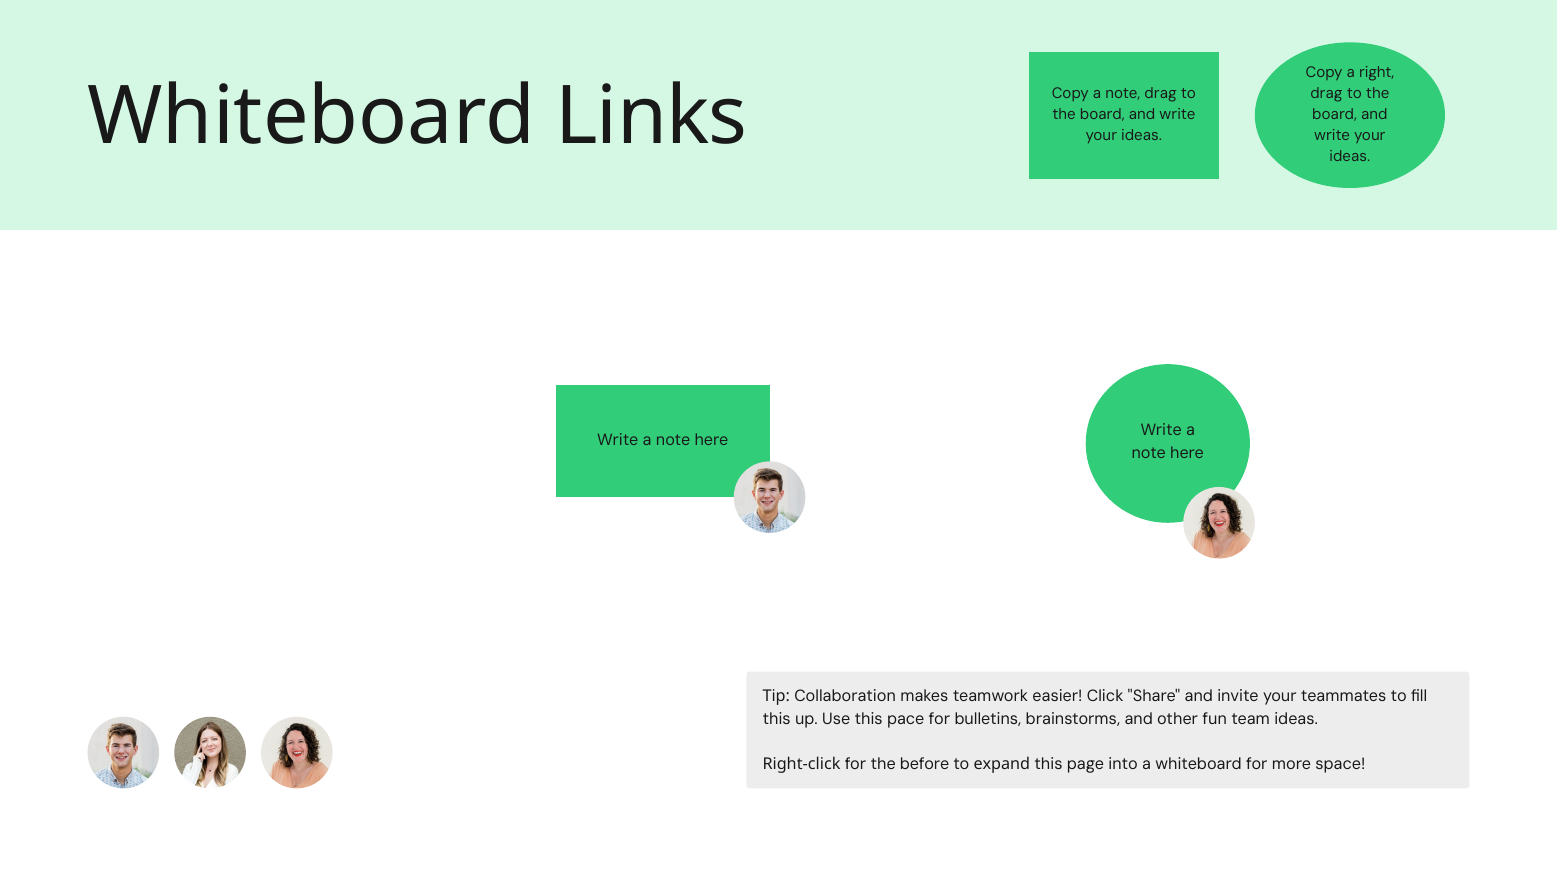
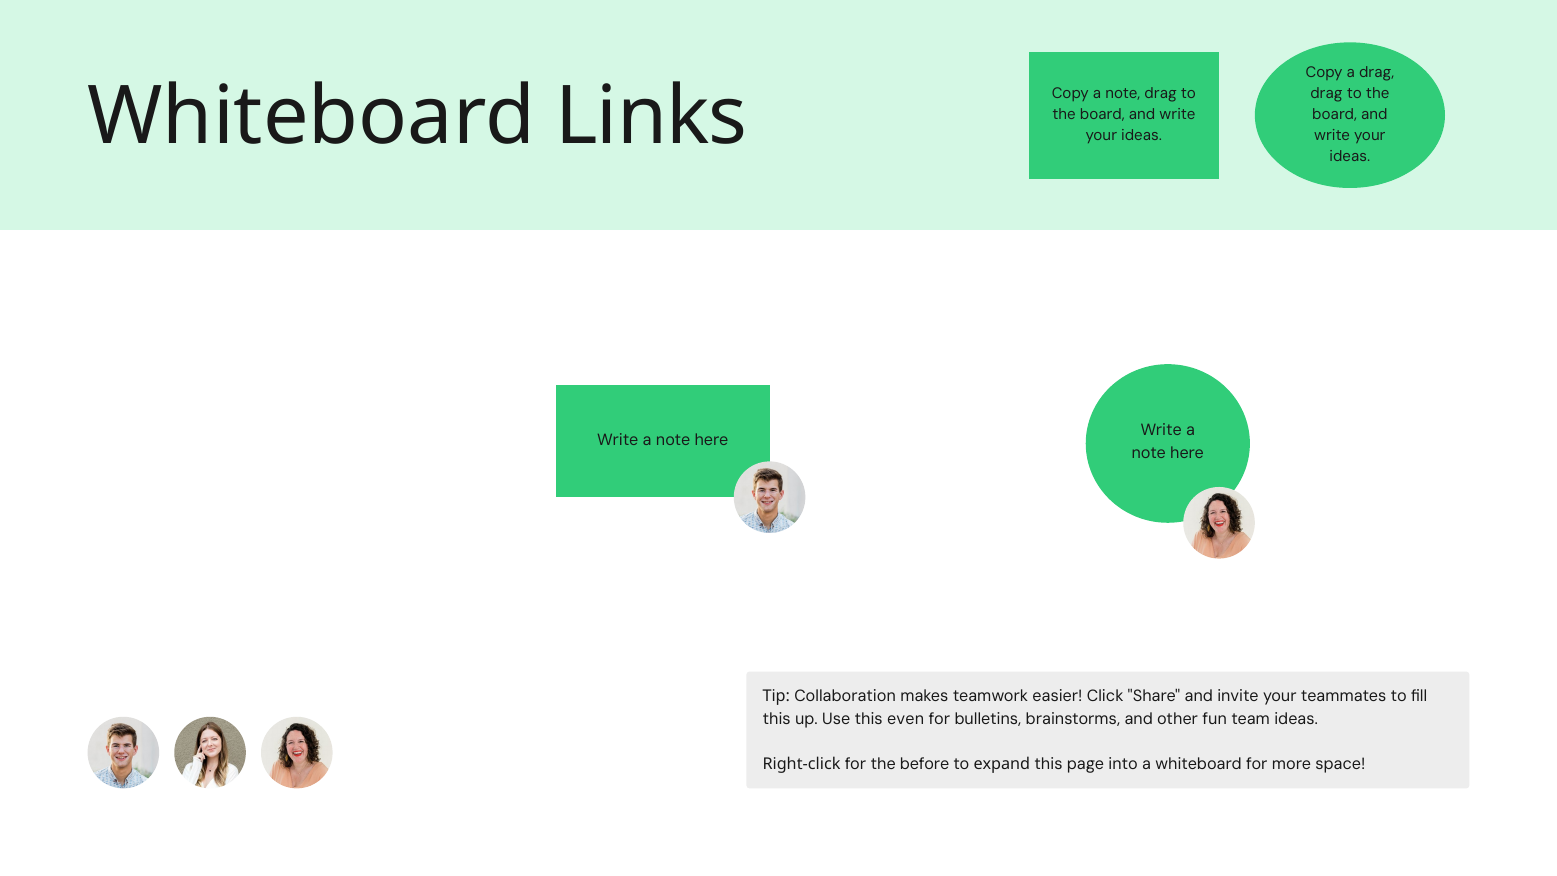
a right: right -> drag (1377, 72)
pace: pace -> even (906, 719)
